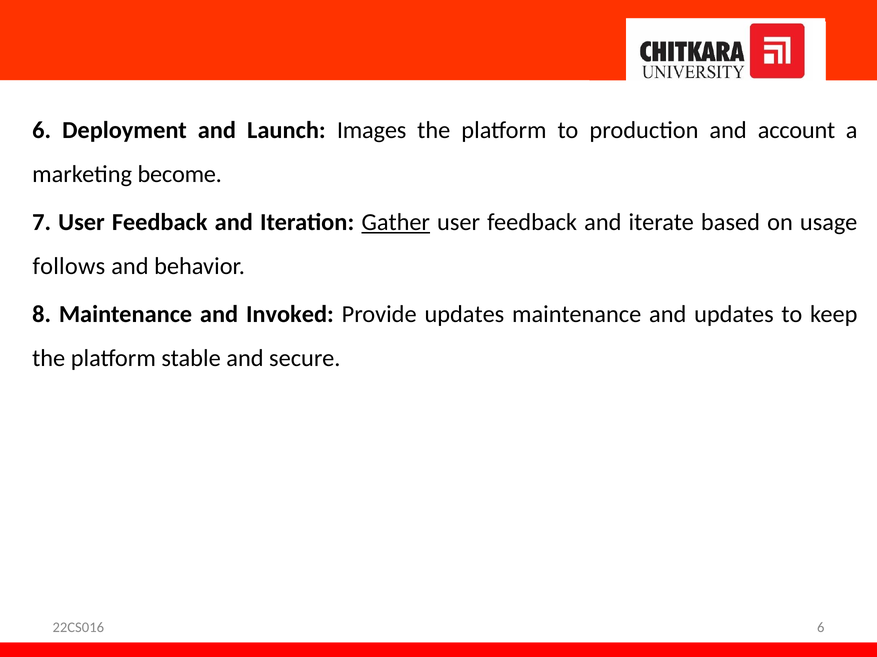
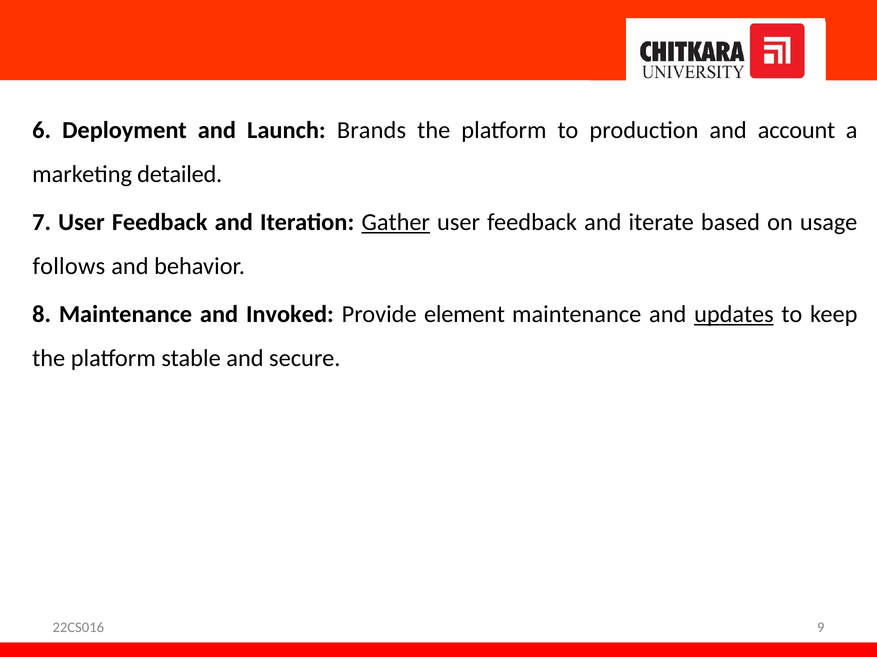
Images: Images -> Brands (371, 130)
become: become -> detailed (180, 174)
Provide updates: updates -> element (465, 315)
updates underline: none -> present (734, 315)
22CS016 6: 6 -> 9 (821, 628)
